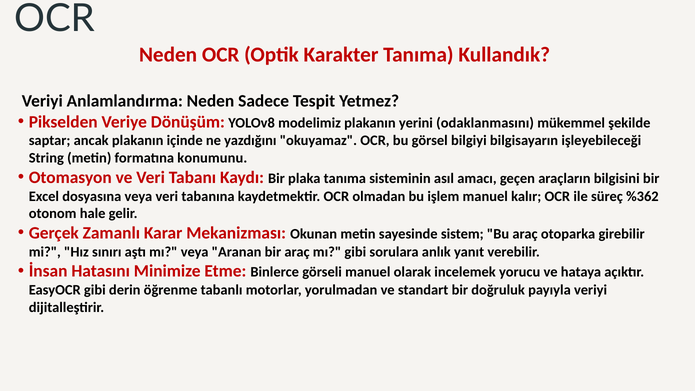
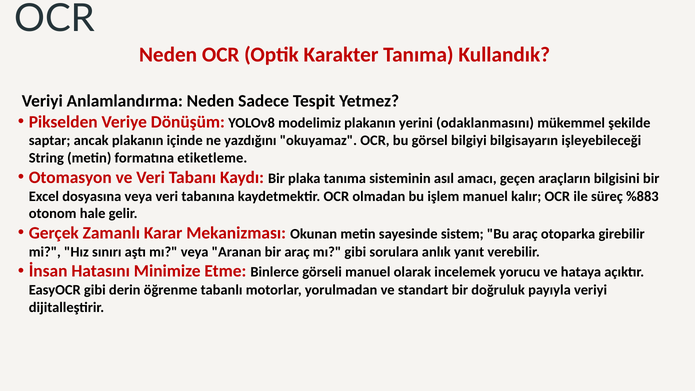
konumunu: konumunu -> etiketleme (212, 158)
%362: %362 -> %883 (642, 196)
